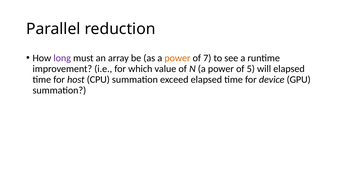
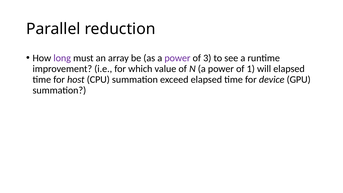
power colour: orange -> purple (177, 58)
7: 7 -> 3 (207, 58)
5: 5 -> 1 (251, 69)
